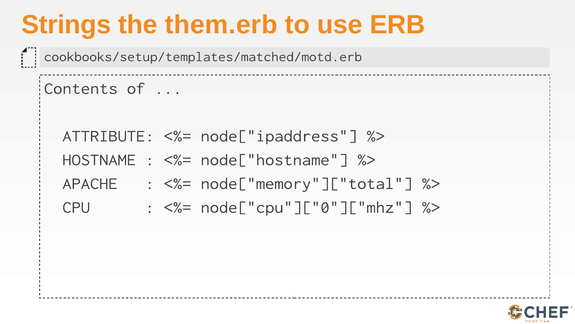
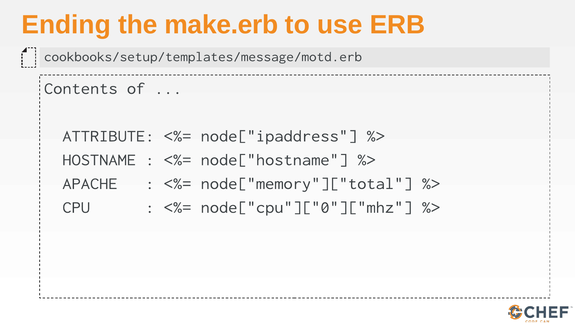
Strings: Strings -> Ending (66, 25)
them.erb: them.erb -> make.erb (221, 25)
cookbooks/setup/templates/matched/motd.erb: cookbooks/setup/templates/matched/motd.erb -> cookbooks/setup/templates/message/motd.erb (203, 57)
